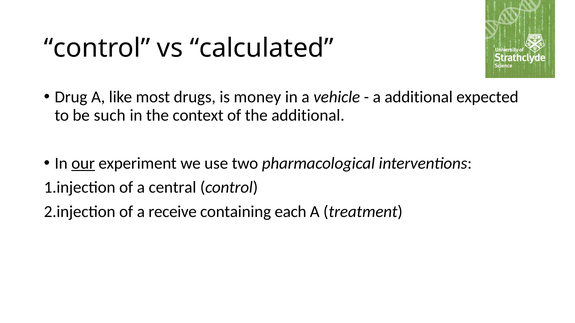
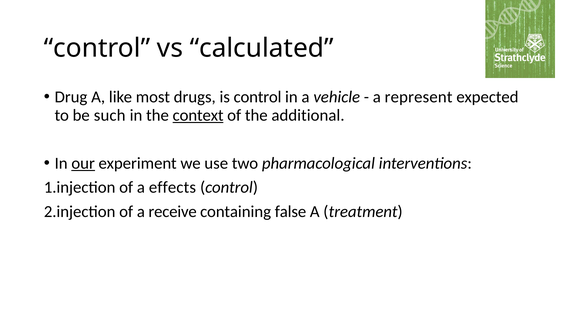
is money: money -> control (258, 97)
a additional: additional -> represent (419, 97)
context underline: none -> present (198, 115)
central: central -> effects (172, 188)
each: each -> false (291, 212)
